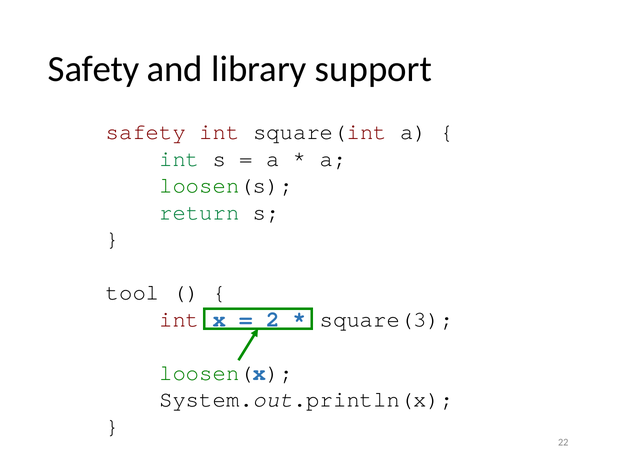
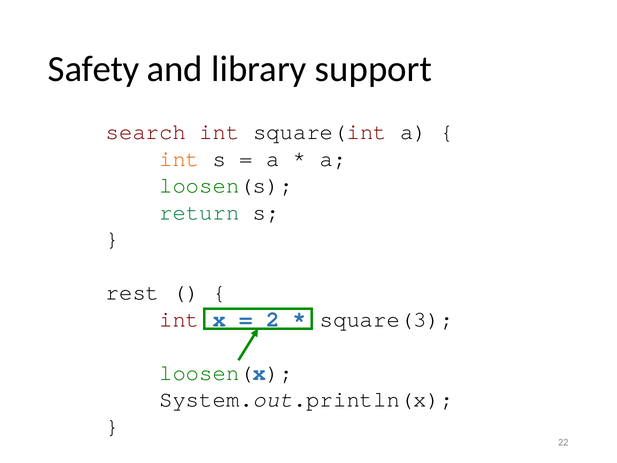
safety: safety -> search (146, 132)
int colour: green -> orange (179, 159)
tool: tool -> rest (133, 292)
